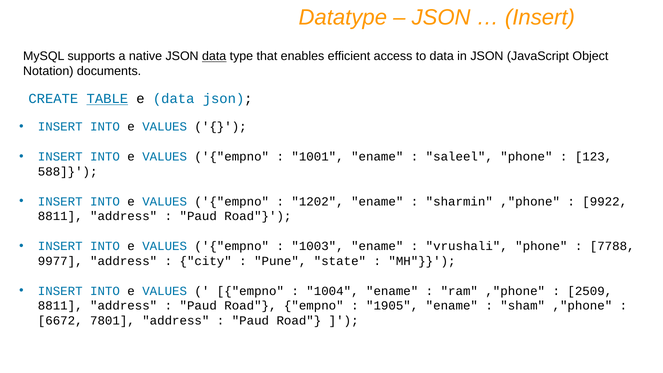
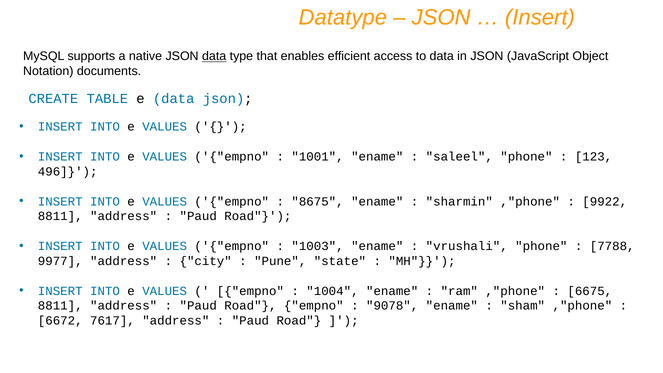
TABLE underline: present -> none (107, 99)
588: 588 -> 496 (68, 172)
1202: 1202 -> 8675 (318, 201)
2509: 2509 -> 6675 (590, 291)
1905: 1905 -> 9078 (392, 306)
7801: 7801 -> 7617 (112, 321)
